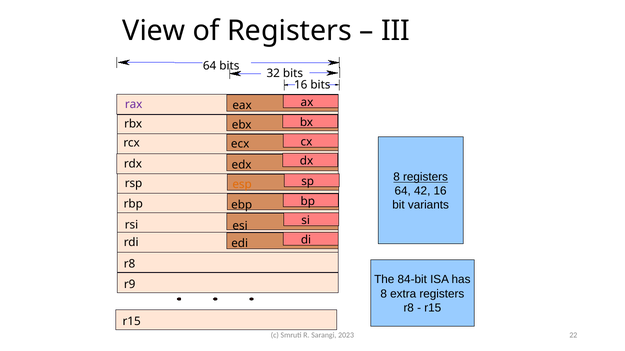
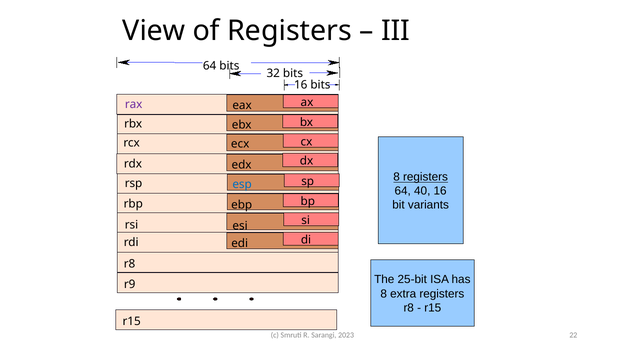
esp colour: orange -> blue (242, 185)
42: 42 -> 40 (422, 191)
84-bit: 84-bit -> 25-bit (412, 280)
